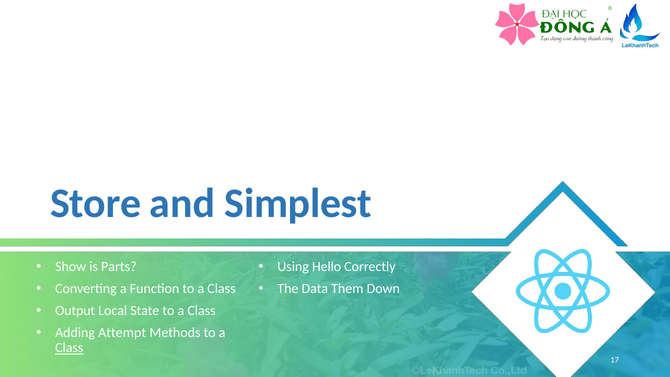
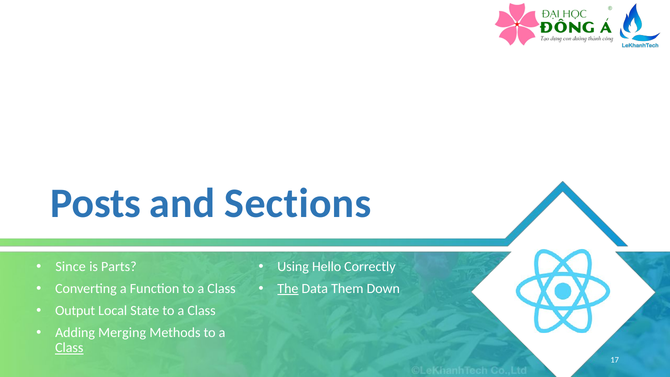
Store: Store -> Posts (96, 203)
Simplest: Simplest -> Sections (298, 203)
Show: Show -> Since (71, 266)
The underline: none -> present (288, 289)
Attempt: Attempt -> Merging (122, 333)
